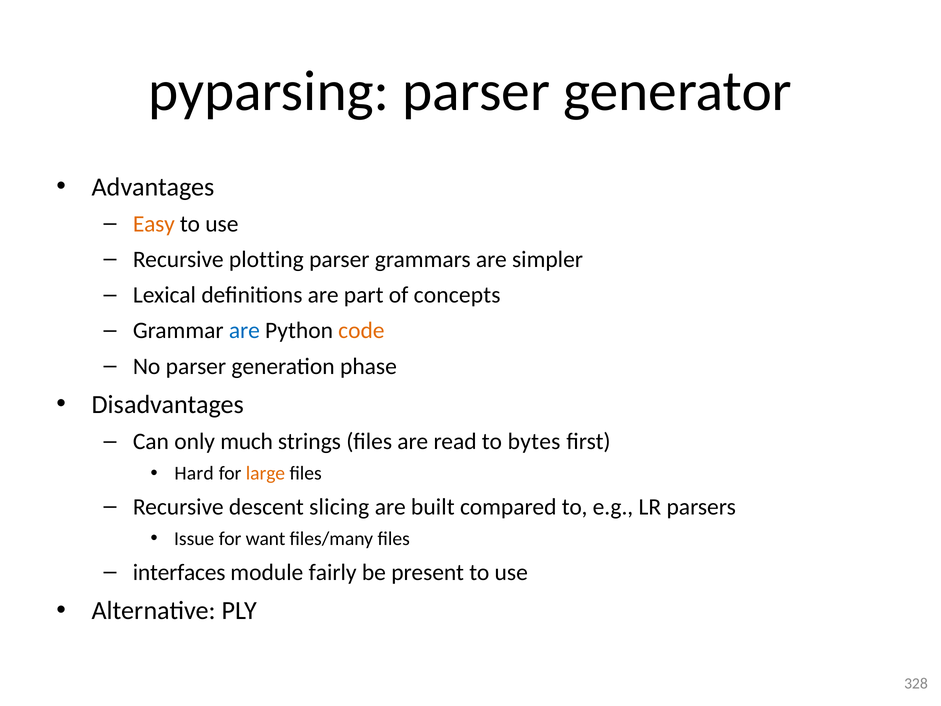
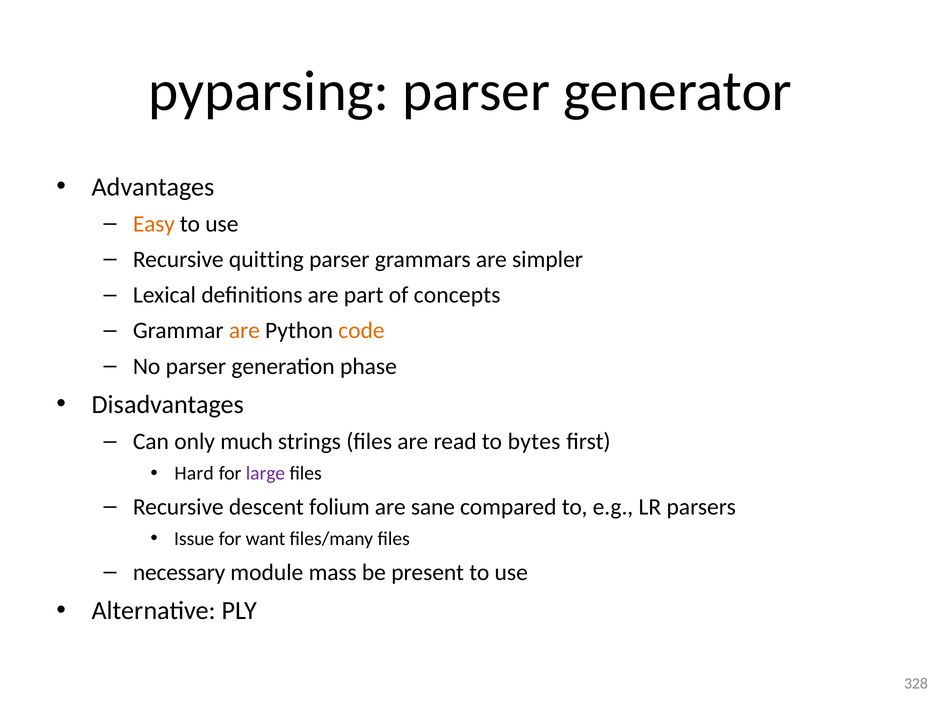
plotting: plotting -> quitting (266, 259)
are colour: blue -> orange (244, 331)
large colour: orange -> purple (265, 473)
slicing: slicing -> folium (339, 507)
built: built -> sane (433, 507)
interfaces: interfaces -> necessary (179, 572)
fairly: fairly -> mass (333, 572)
